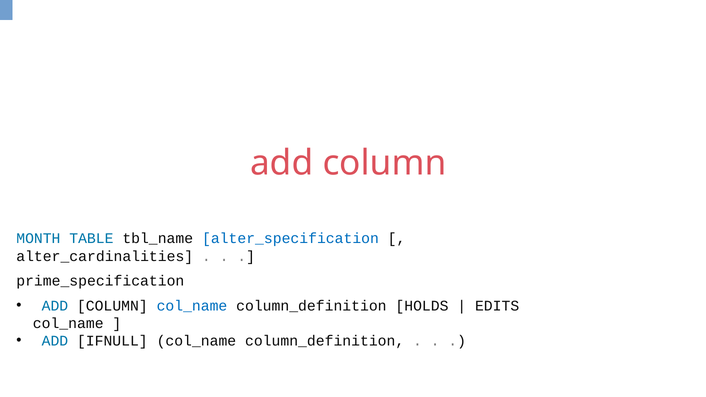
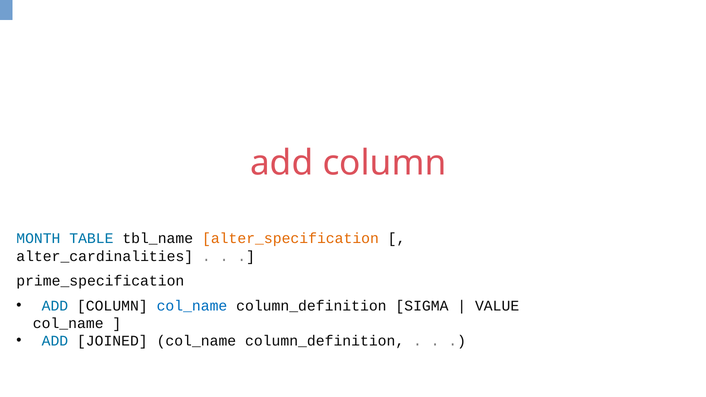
alter_specification colour: blue -> orange (290, 239)
HOLDS: HOLDS -> SIGMA (422, 306)
EDITS: EDITS -> VALUE (497, 306)
IFNULL: IFNULL -> JOINED (112, 341)
